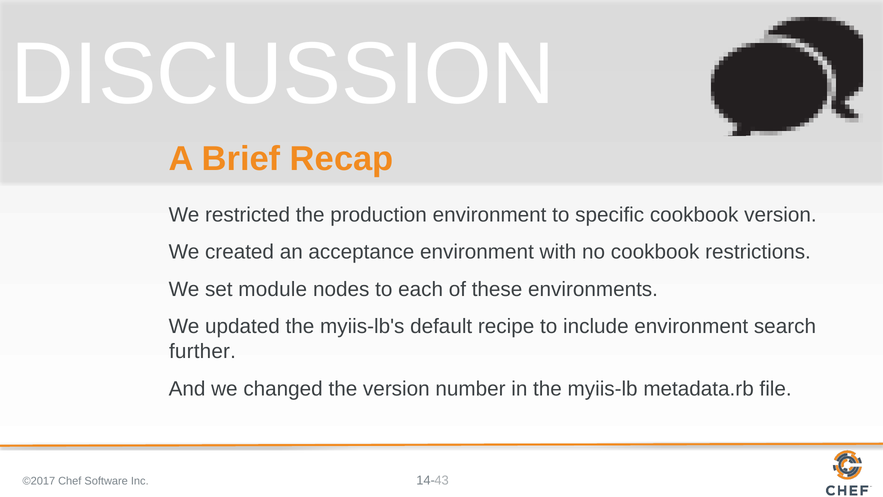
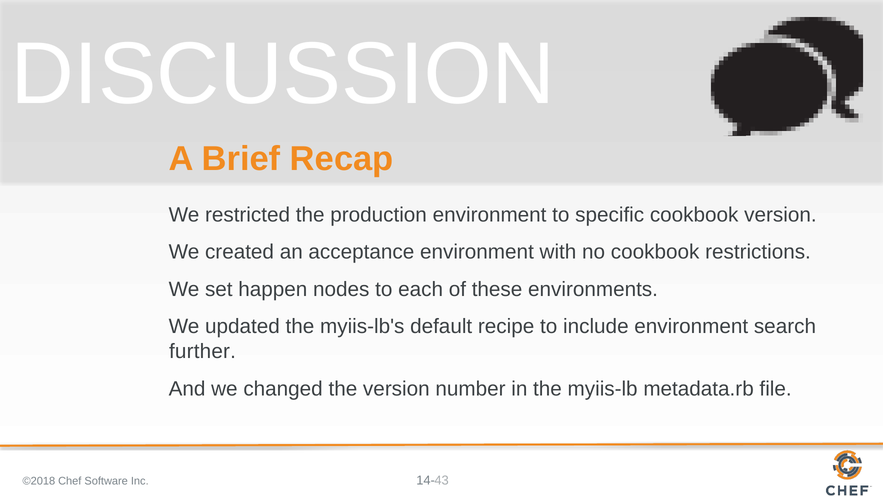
module: module -> happen (273, 289)
©2017: ©2017 -> ©2018 (39, 481)
